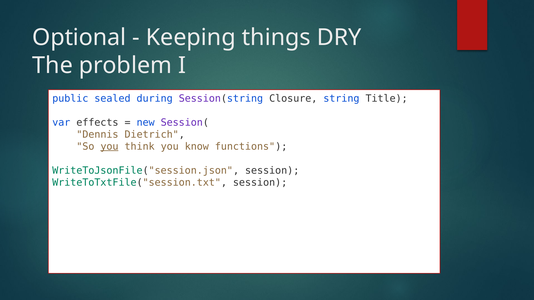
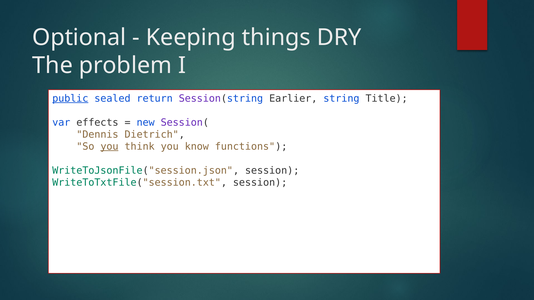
public underline: none -> present (70, 99)
during: during -> return (155, 99)
Closure: Closure -> Earlier (293, 99)
